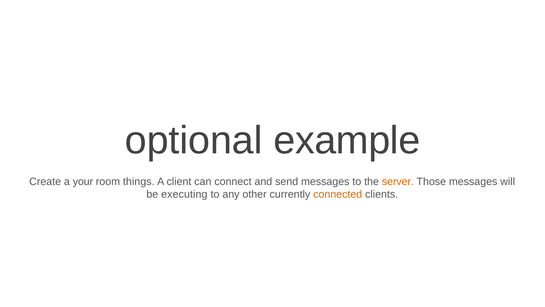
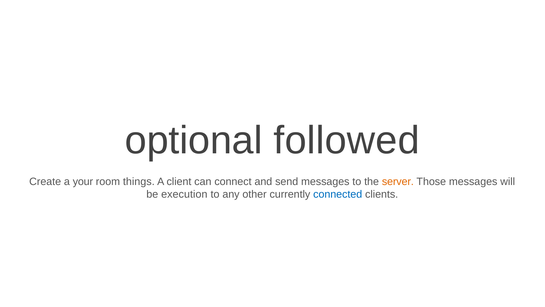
example: example -> followed (347, 140)
executing: executing -> execution (184, 194)
connected colour: orange -> blue (338, 194)
